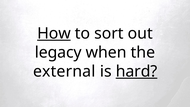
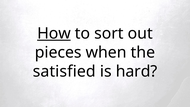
legacy: legacy -> pieces (58, 52)
external: external -> satisfied (64, 71)
hard underline: present -> none (137, 71)
